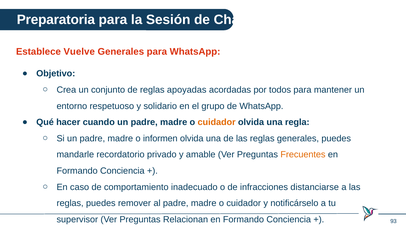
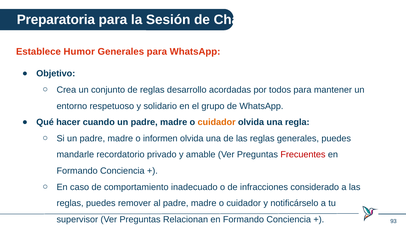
Vuelve: Vuelve -> Humor (79, 52)
apoyadas: apoyadas -> desarrollo (187, 90)
Frecuentes colour: orange -> red (303, 155)
distanciarse: distanciarse -> considerado (315, 187)
